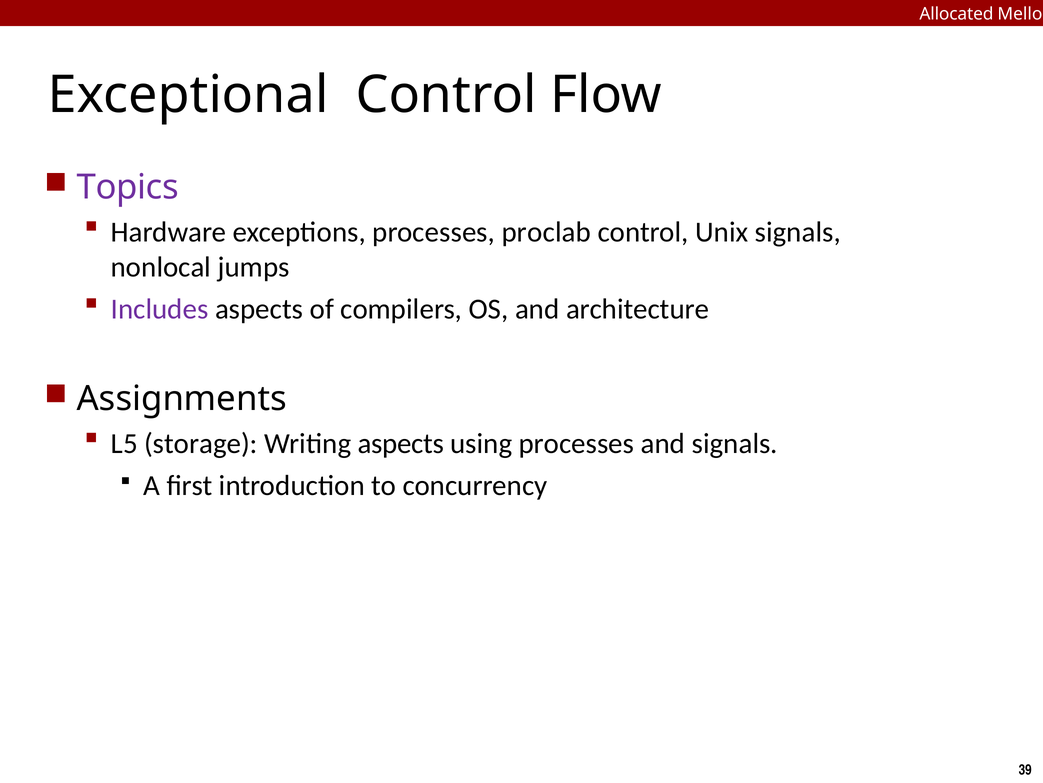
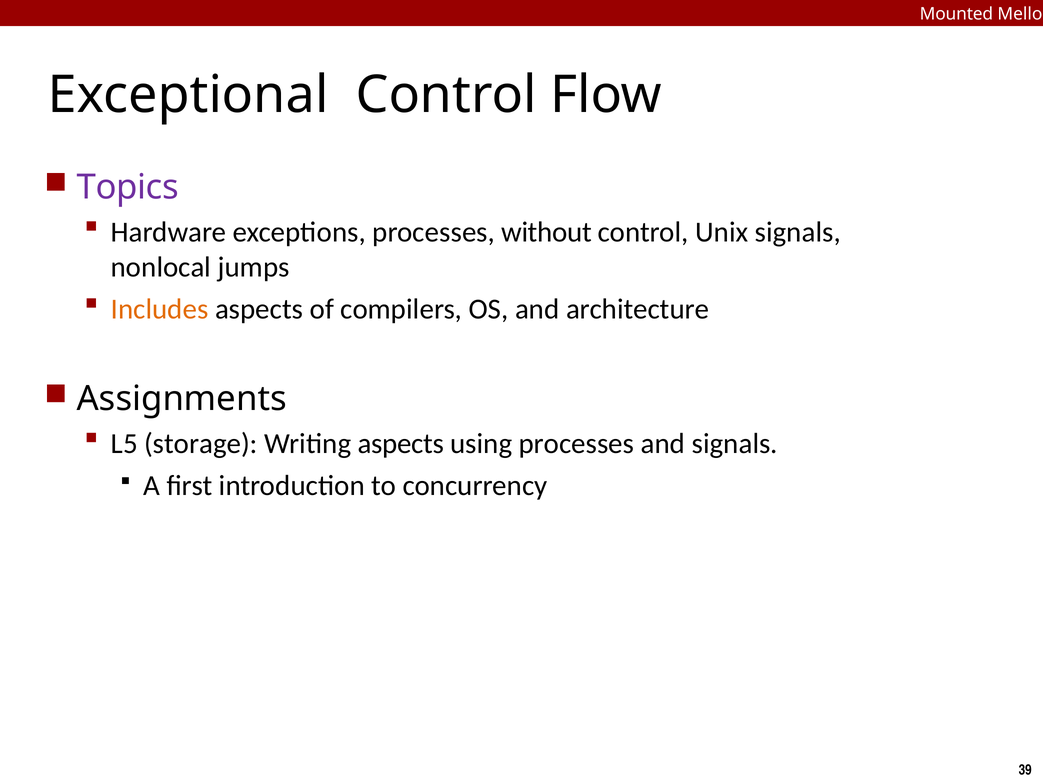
Allocated: Allocated -> Mounted (956, 14)
proclab: proclab -> without (547, 232)
Includes colour: purple -> orange (160, 309)
